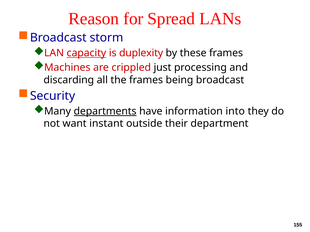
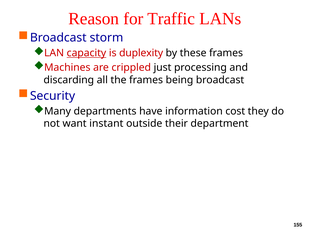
Spread: Spread -> Traffic (171, 19)
departments underline: present -> none (105, 111)
into: into -> cost (235, 111)
